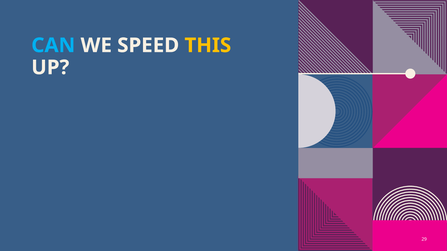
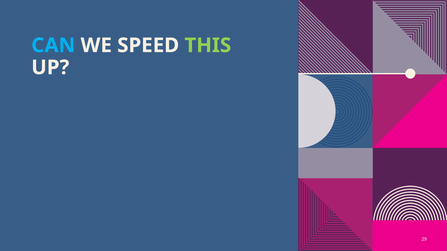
THIS colour: yellow -> light green (208, 45)
